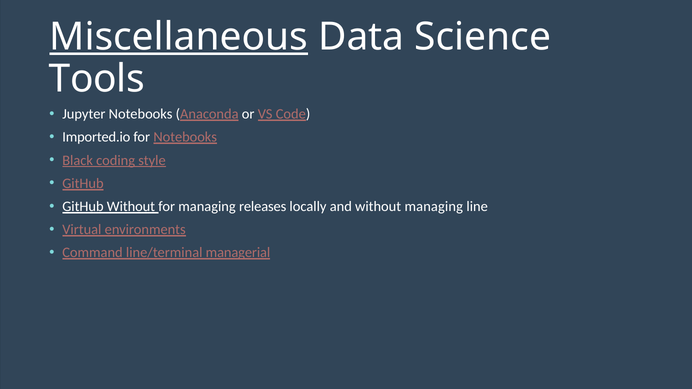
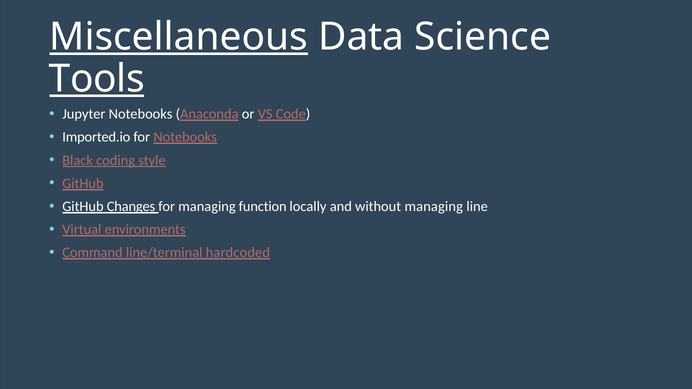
Tools underline: none -> present (97, 79)
GitHub Without: Without -> Changes (131, 207)
releases: releases -> function (263, 207)
managerial: managerial -> hardcoded (238, 253)
